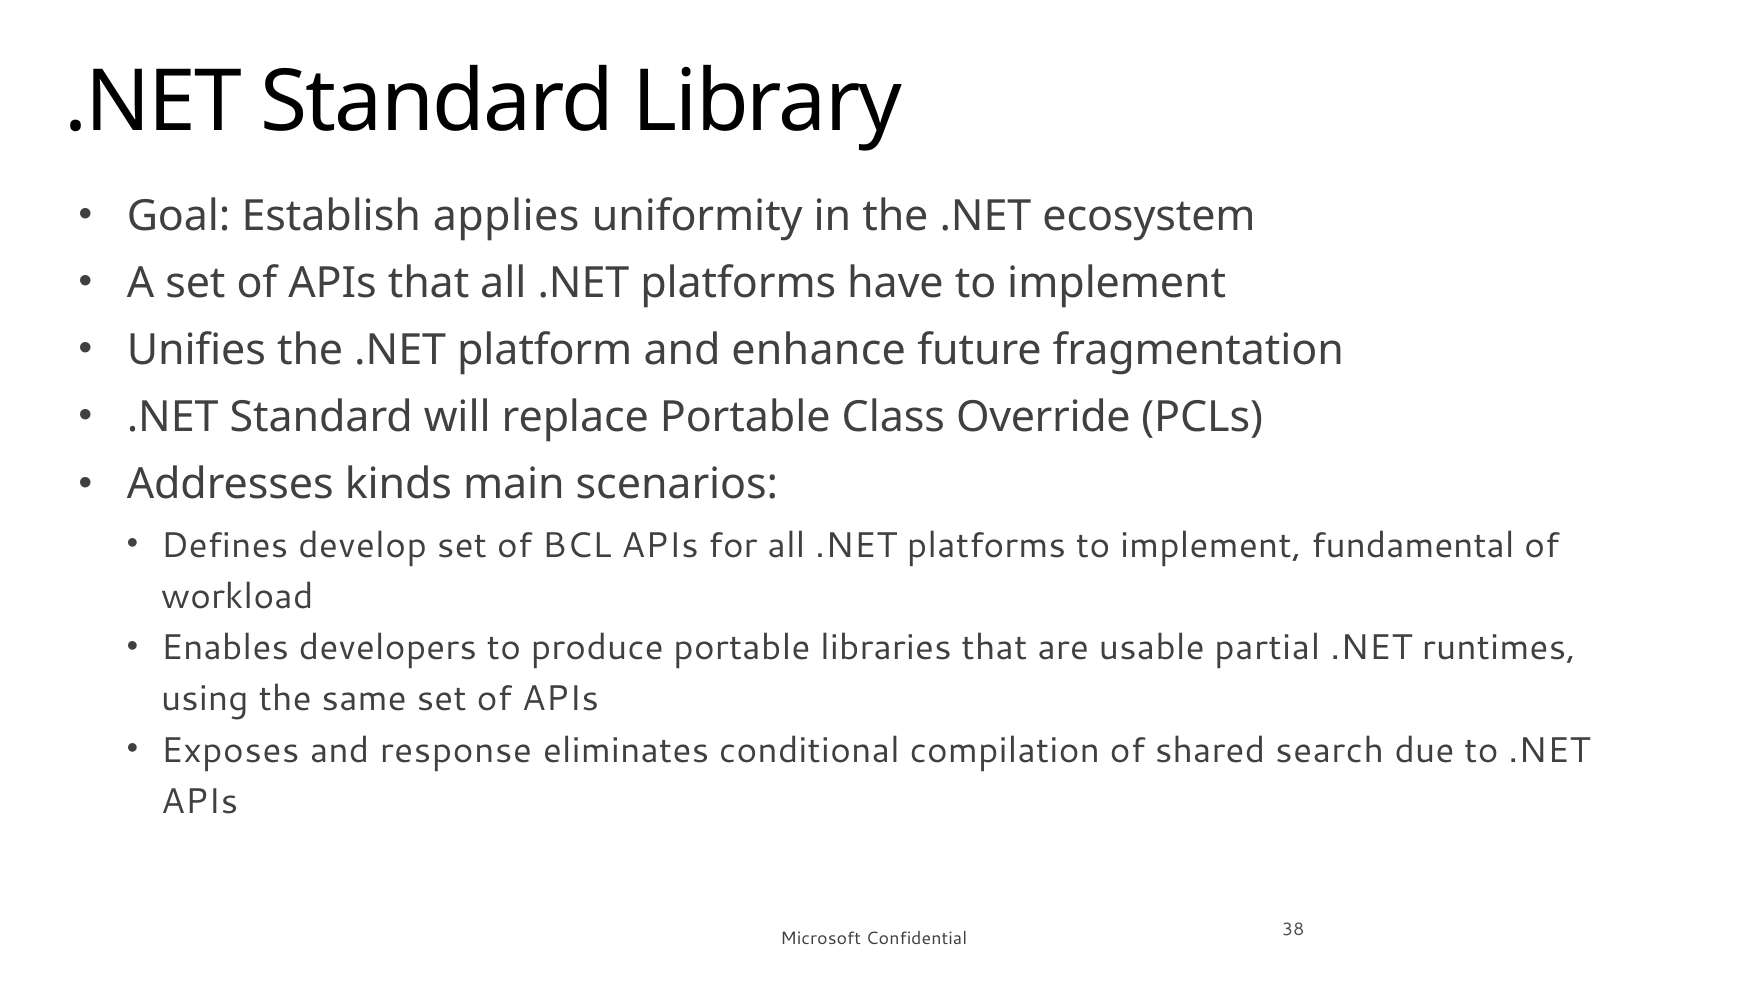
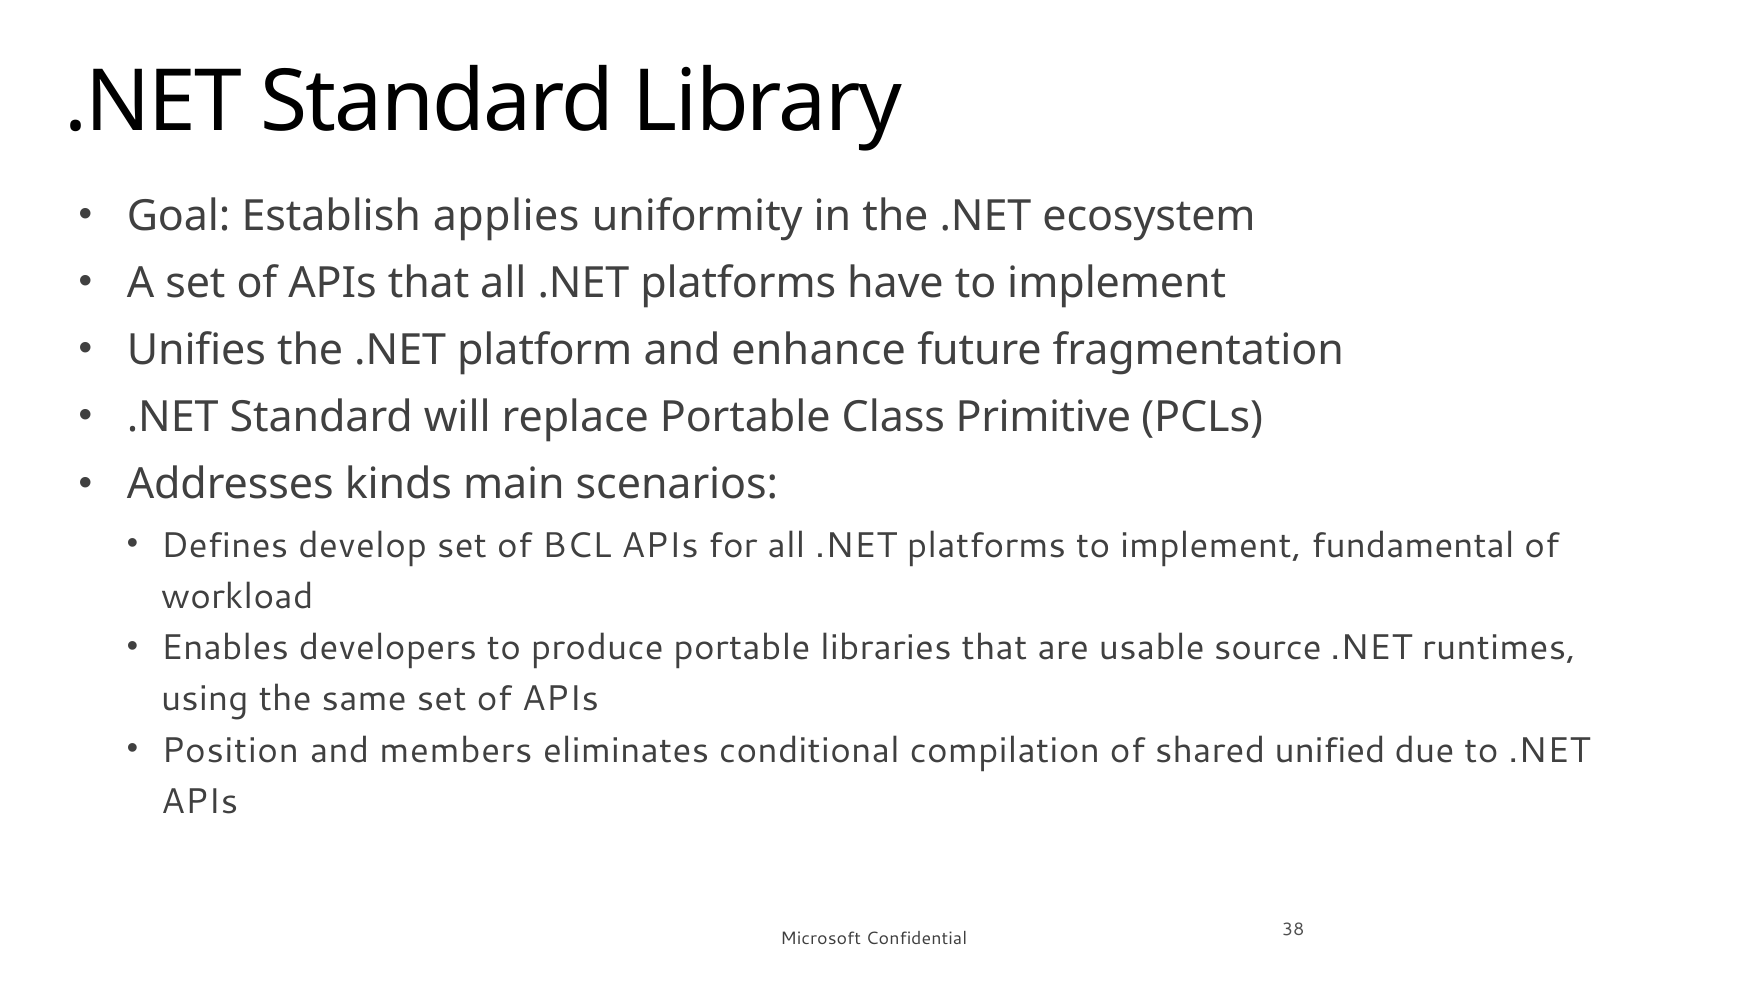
Override: Override -> Primitive (1043, 418)
partial: partial -> source (1268, 648)
Exposes: Exposes -> Position (230, 751)
response: response -> members (456, 751)
search: search -> unified (1330, 751)
